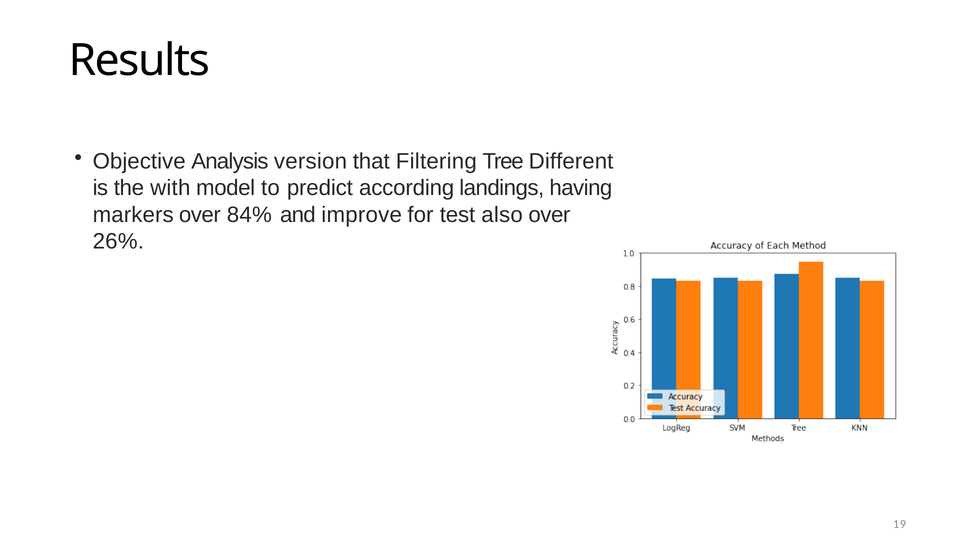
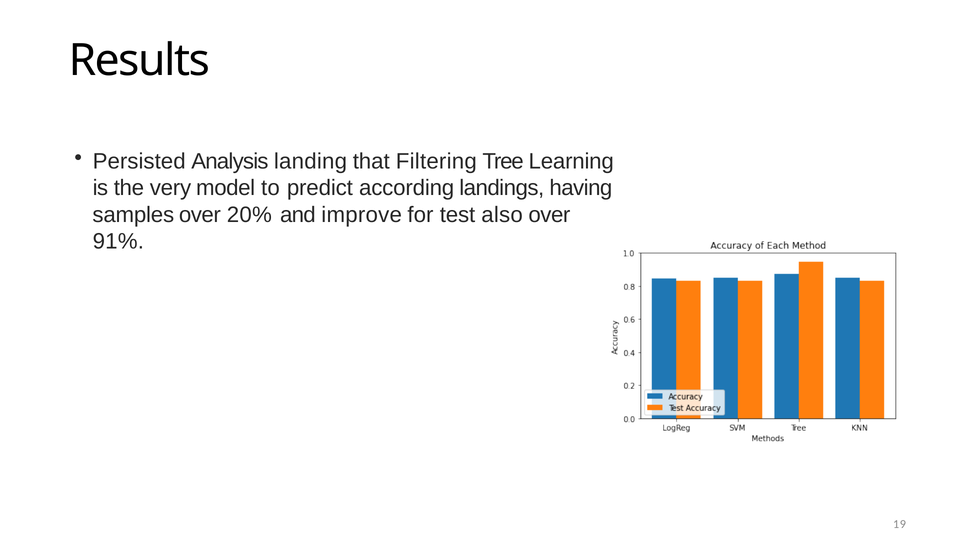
Objective: Objective -> Persisted (139, 161)
version: version -> landing (310, 161)
Different: Different -> Learning (571, 161)
with: with -> very (170, 188)
markers: markers -> samples (133, 215)
84%: 84% -> 20% (249, 215)
26%: 26% -> 91% (118, 242)
